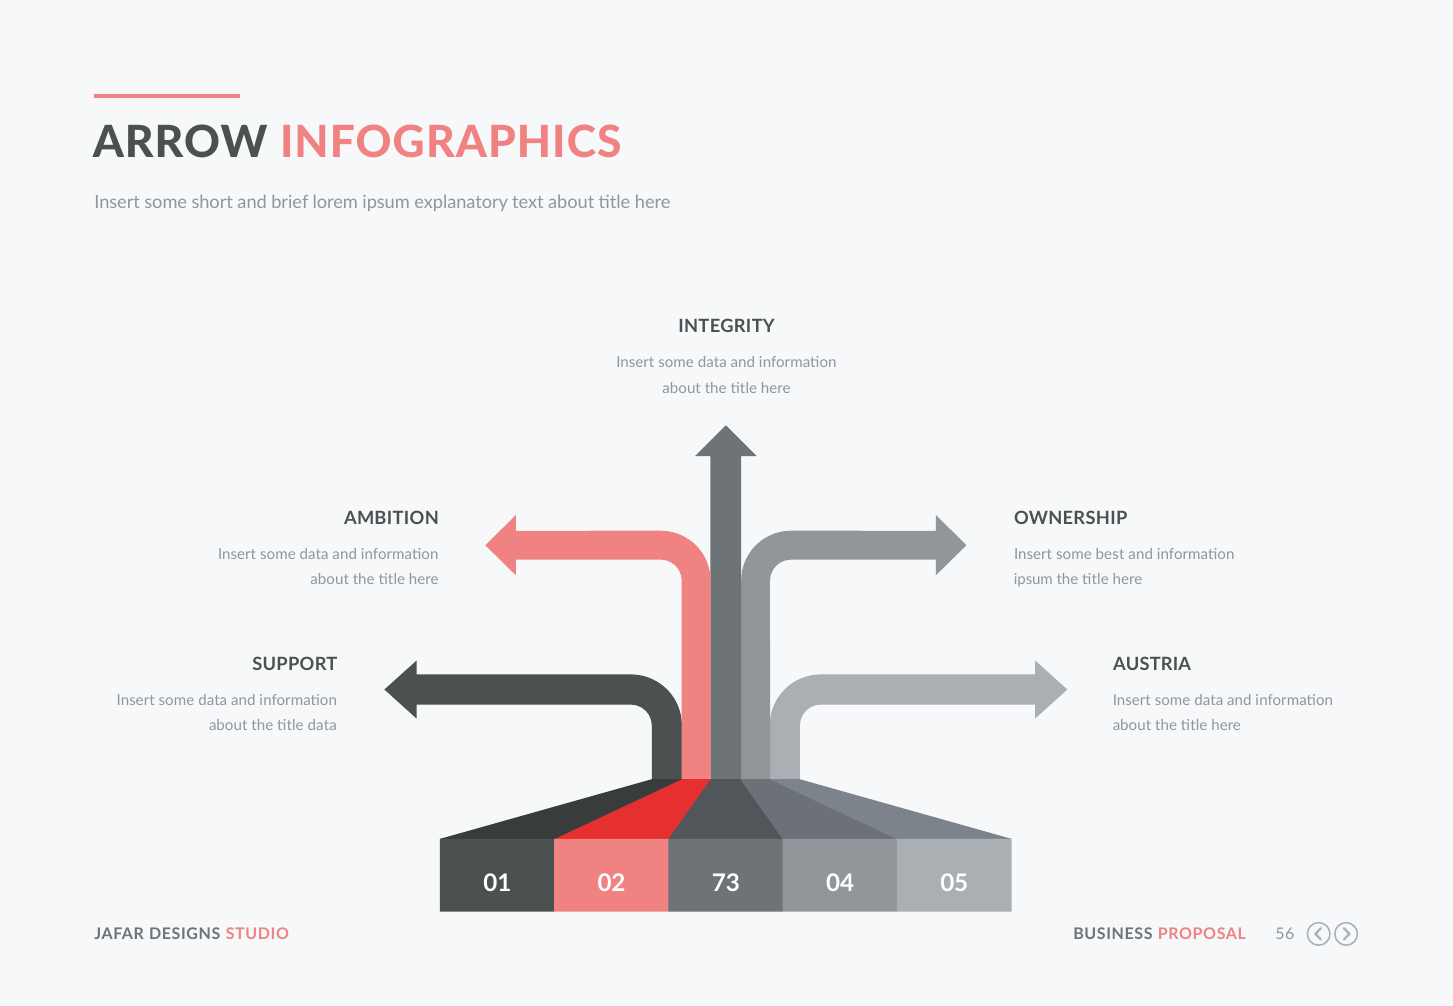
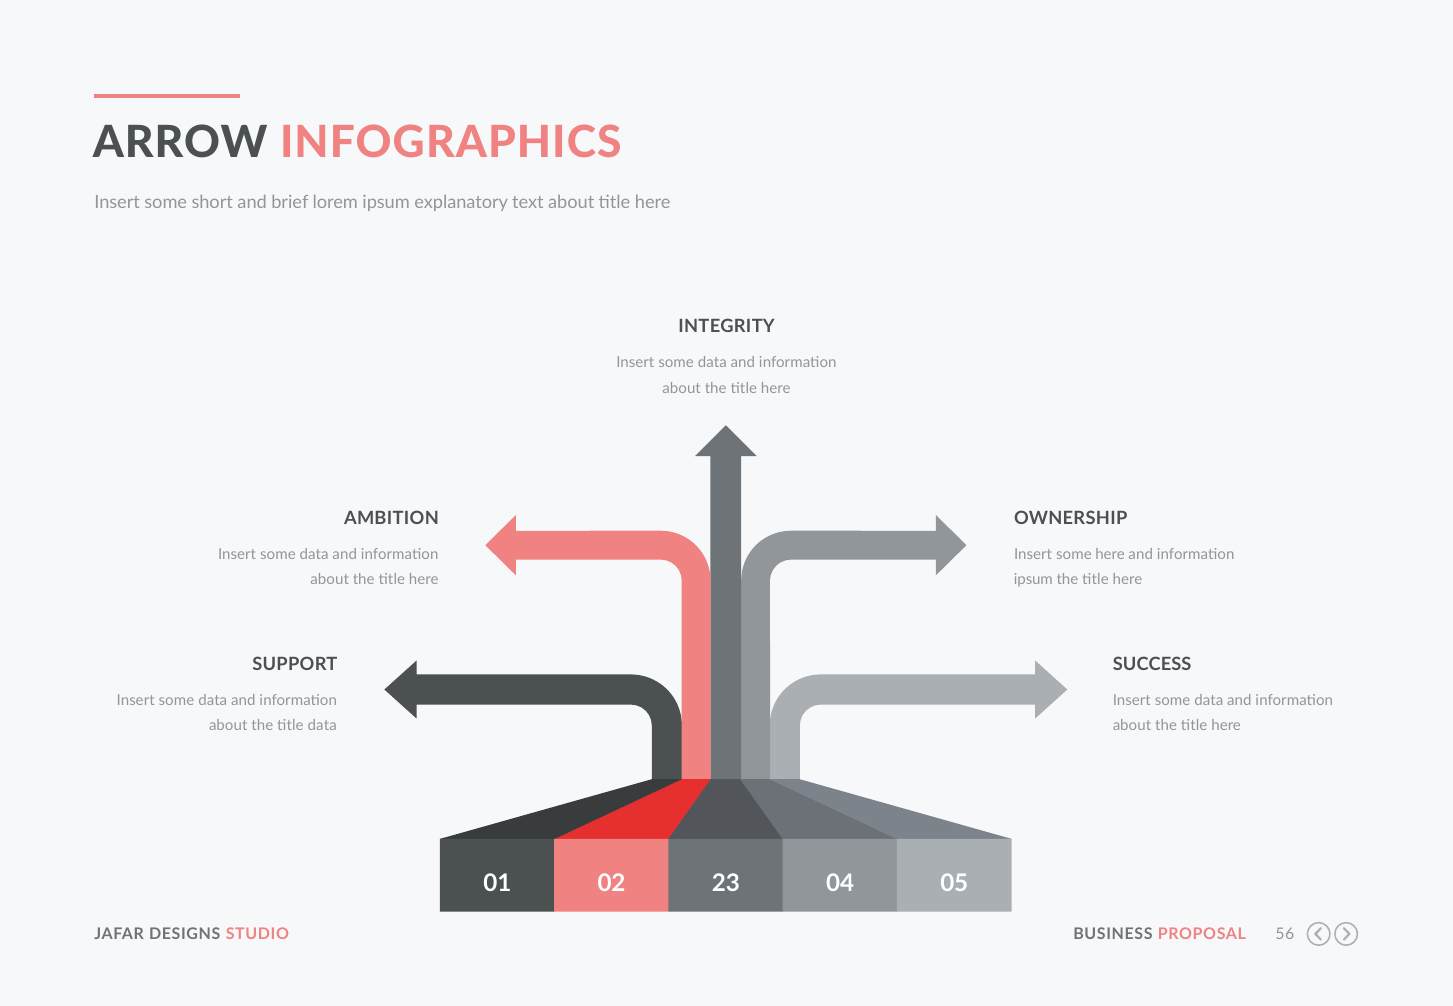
some best: best -> here (1110, 554)
AUSTRIA: AUSTRIA -> SUCCESS (1152, 664)
73: 73 -> 23 (726, 883)
